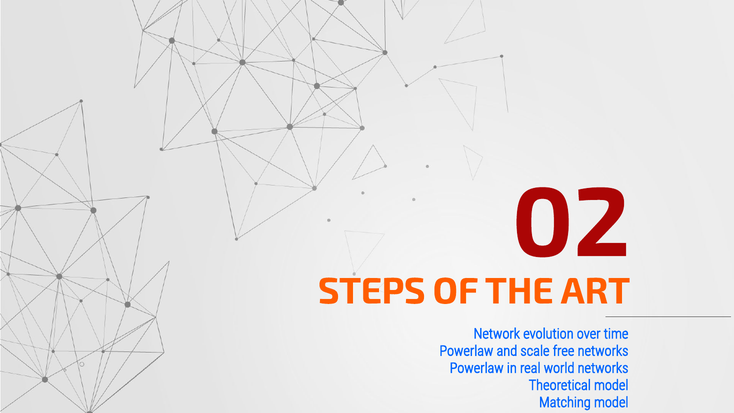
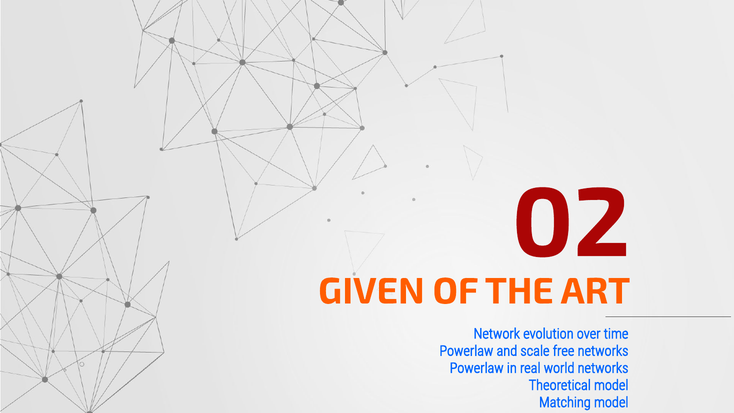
STEPS: STEPS -> GIVEN (371, 291)
